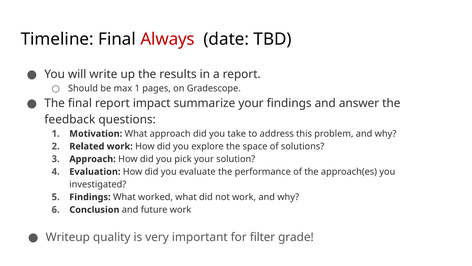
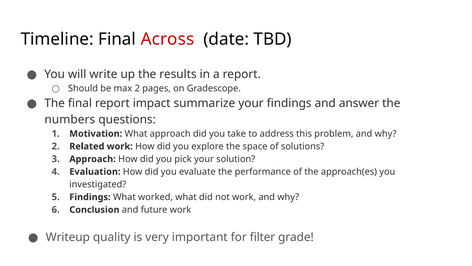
Always: Always -> Across (167, 39)
max 1: 1 -> 2 (137, 88)
feedback: feedback -> numbers (70, 119)
